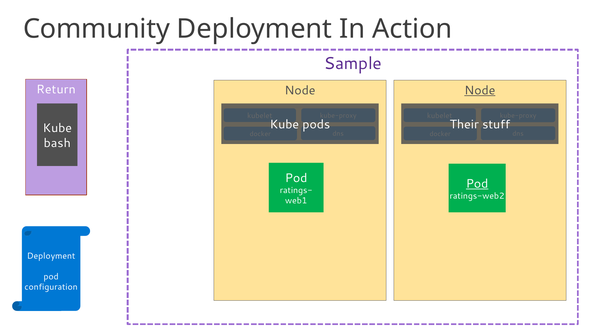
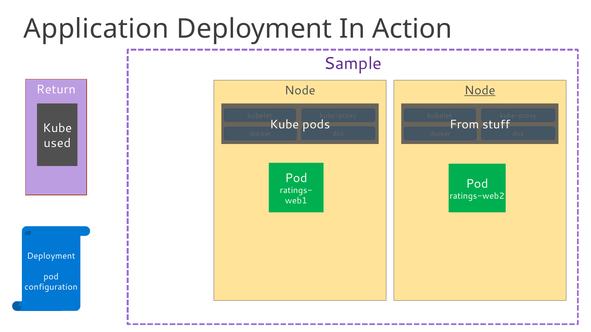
Community: Community -> Application (96, 29)
Their: Their -> From (464, 125)
bash: bash -> used (57, 143)
Pod underline: present -> none (477, 184)
